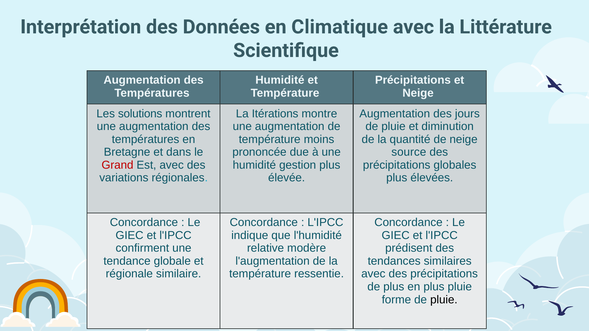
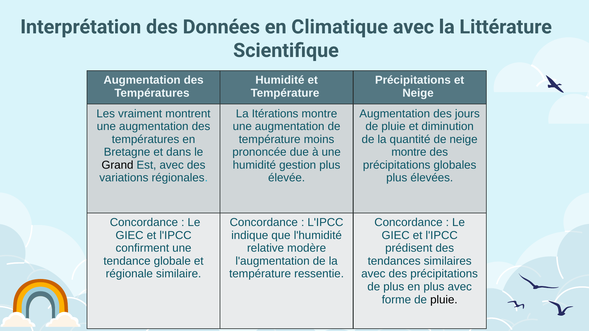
solutions: solutions -> vraiment (140, 114)
source: source -> montre (409, 152)
Grand colour: red -> black (118, 165)
plus pluie: pluie -> avec (460, 287)
